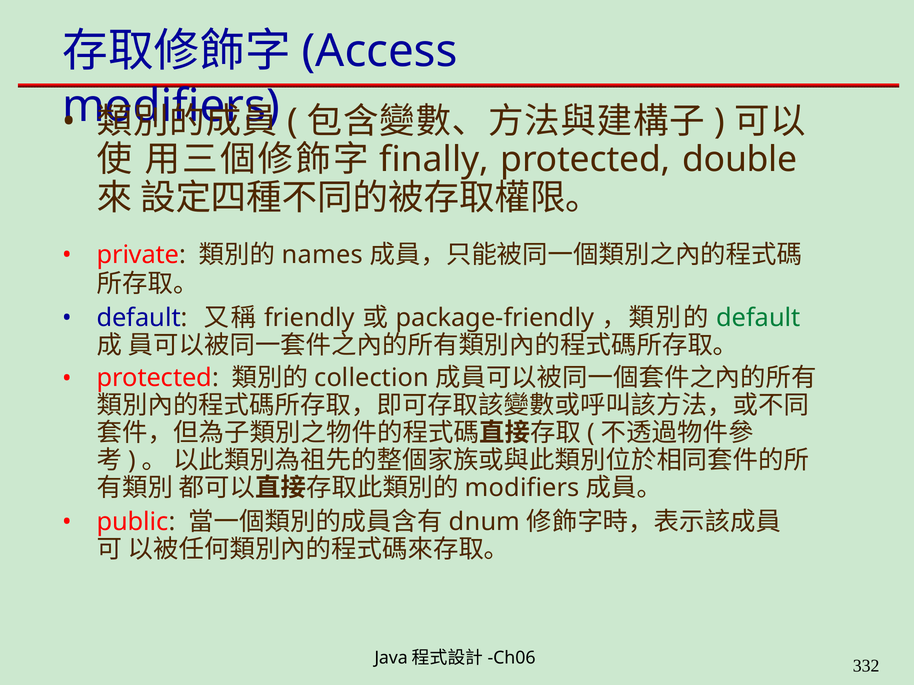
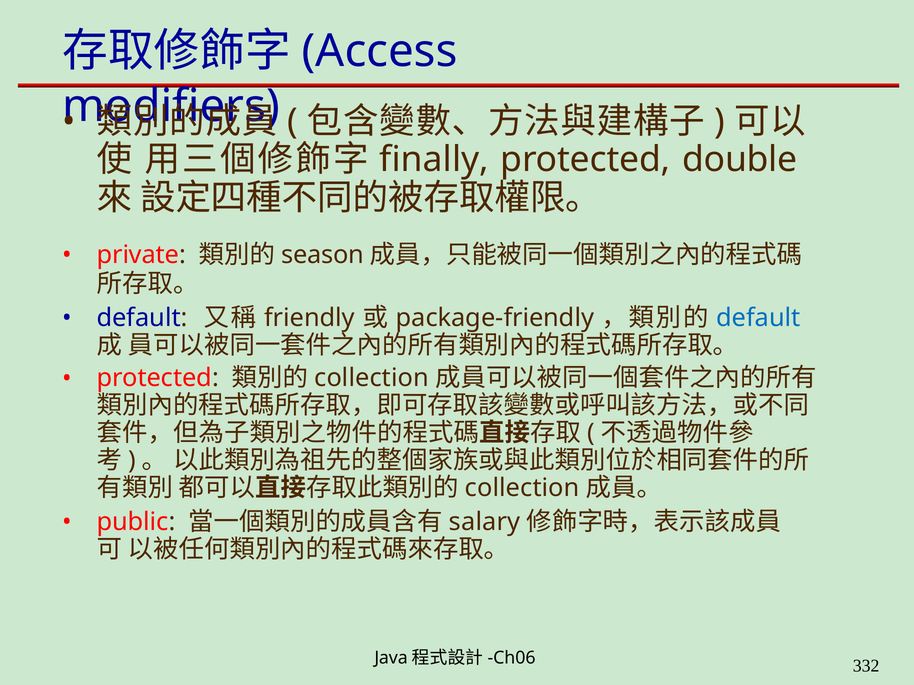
names: names -> season (323, 255)
default colour: green -> blue (758, 318)
modifiers: modifiers -> collection (522, 488)
dnum: dnum -> salary (485, 522)
